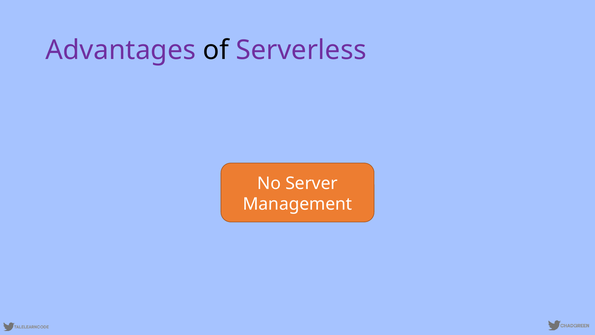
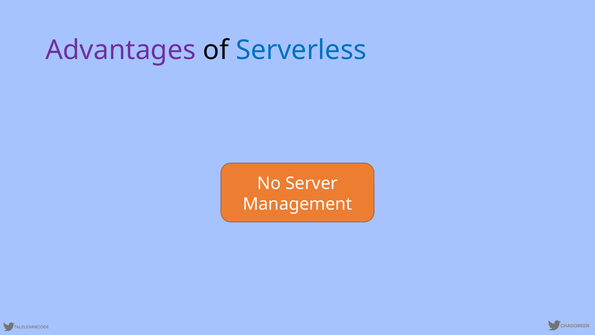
Serverless colour: purple -> blue (301, 50)
